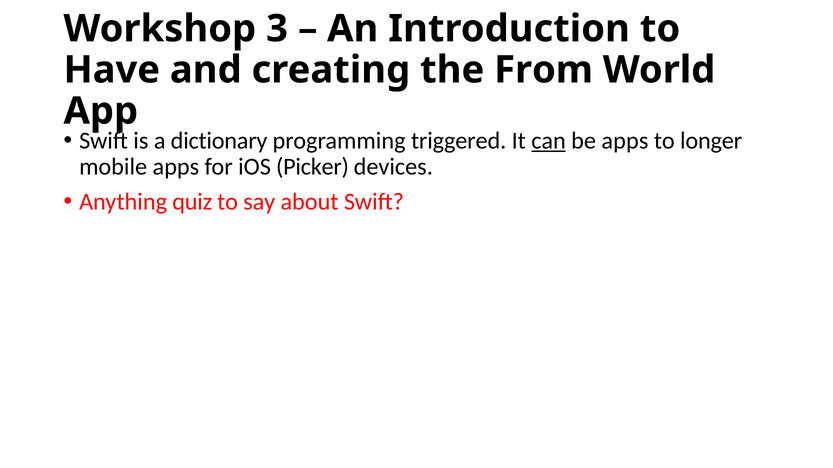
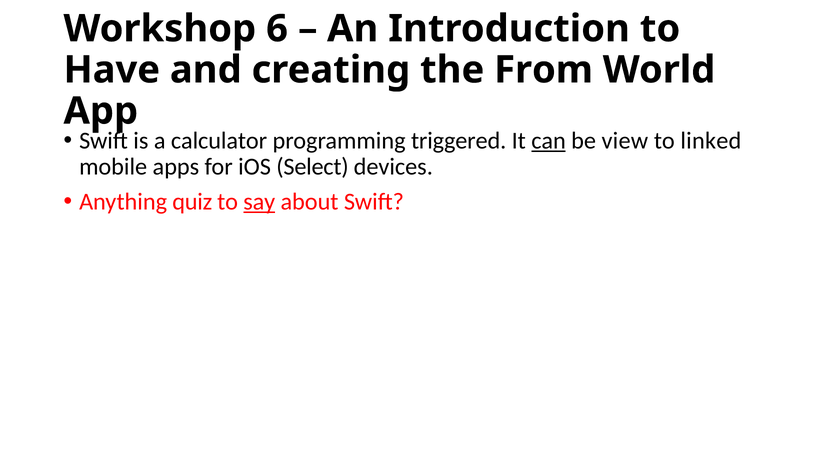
3: 3 -> 6 (277, 29)
dictionary: dictionary -> calculator (219, 141)
be apps: apps -> view (625, 141)
longer: longer -> linked (711, 141)
Picker: Picker -> Select (312, 167)
say underline: none -> present (259, 202)
